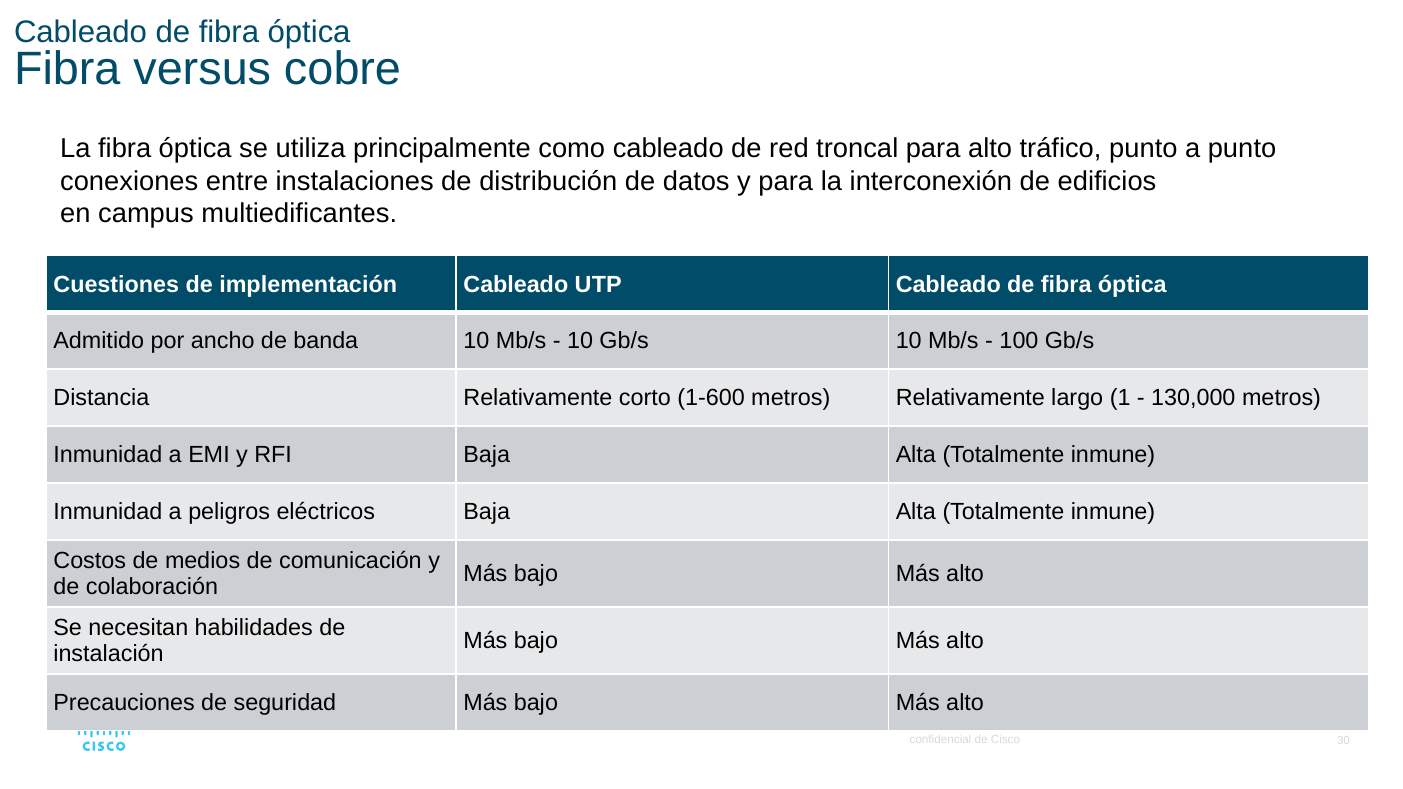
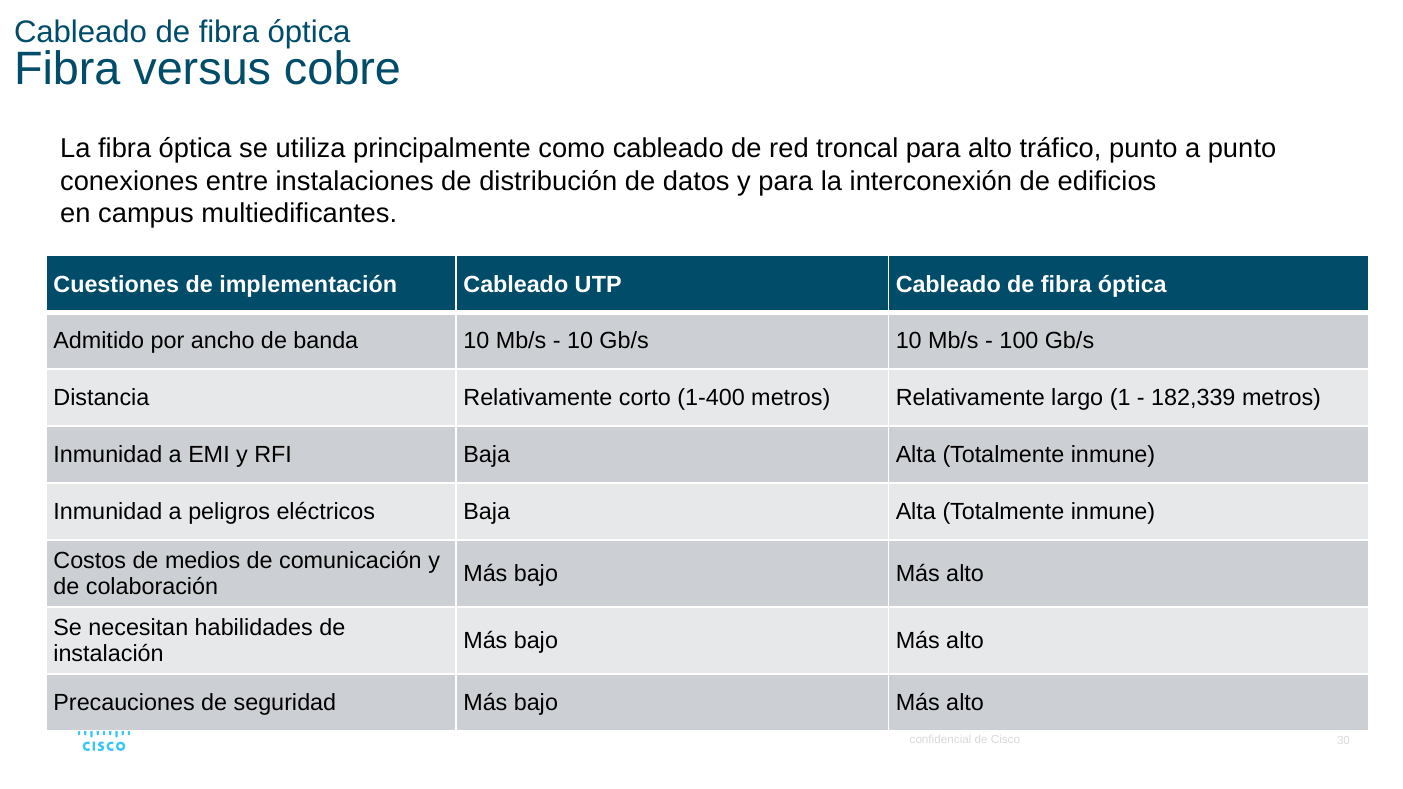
1-600: 1-600 -> 1-400 (711, 398)
130,000: 130,000 -> 182,339 (1193, 398)
